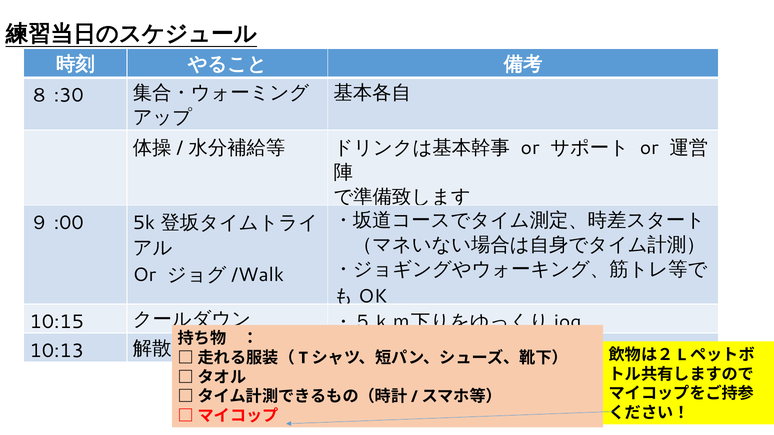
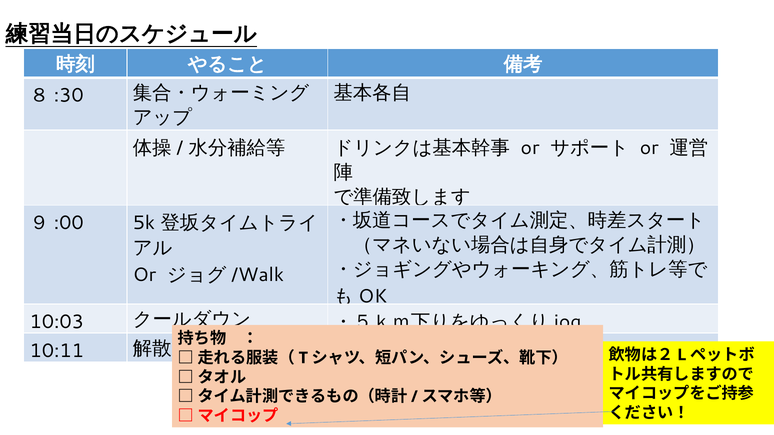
10:15: 10:15 -> 10:03 (57, 322)
10:13: 10:13 -> 10:11 (57, 351)
